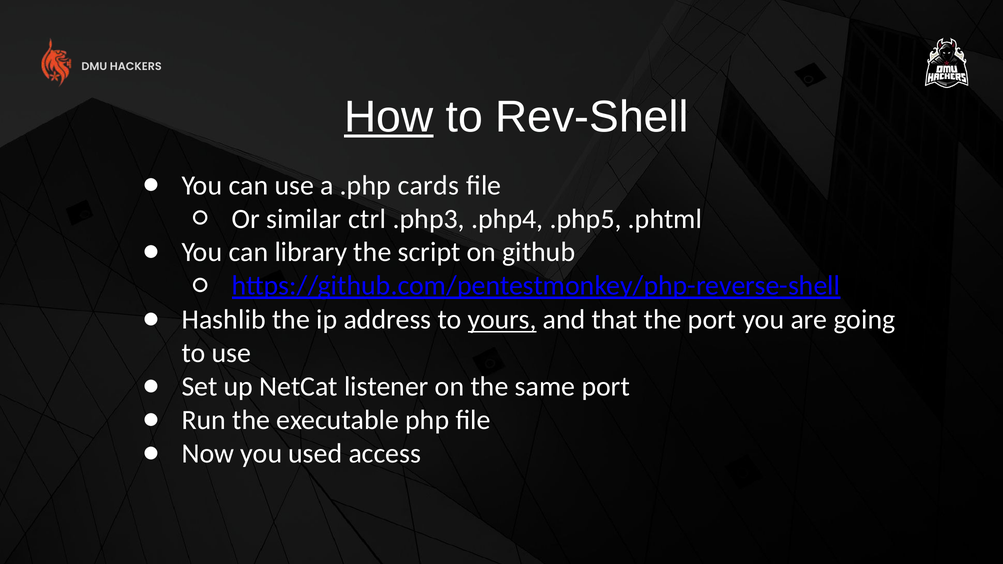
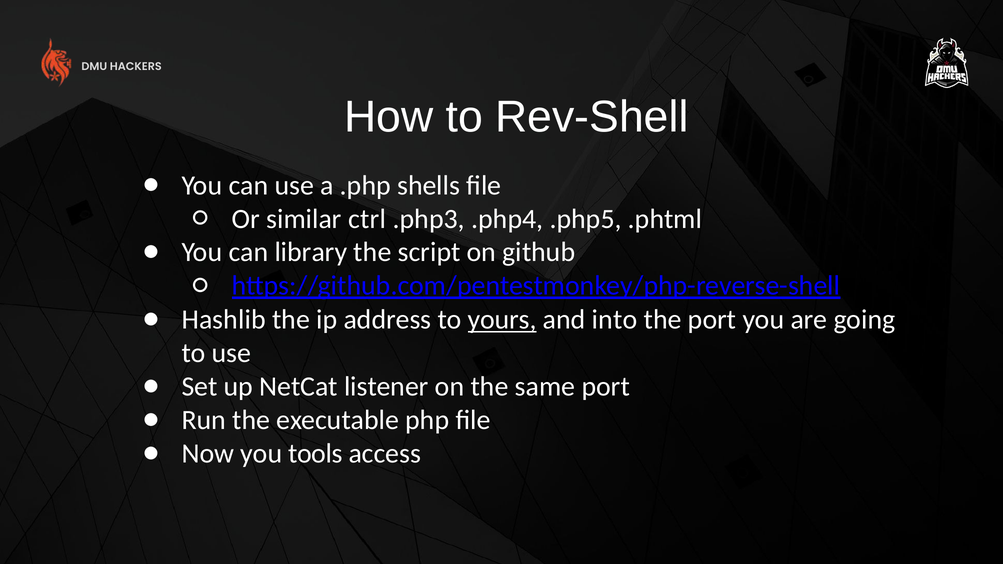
How underline: present -> none (389, 117)
cards: cards -> shells (429, 185)
that: that -> into (615, 320)
used: used -> tools (315, 454)
